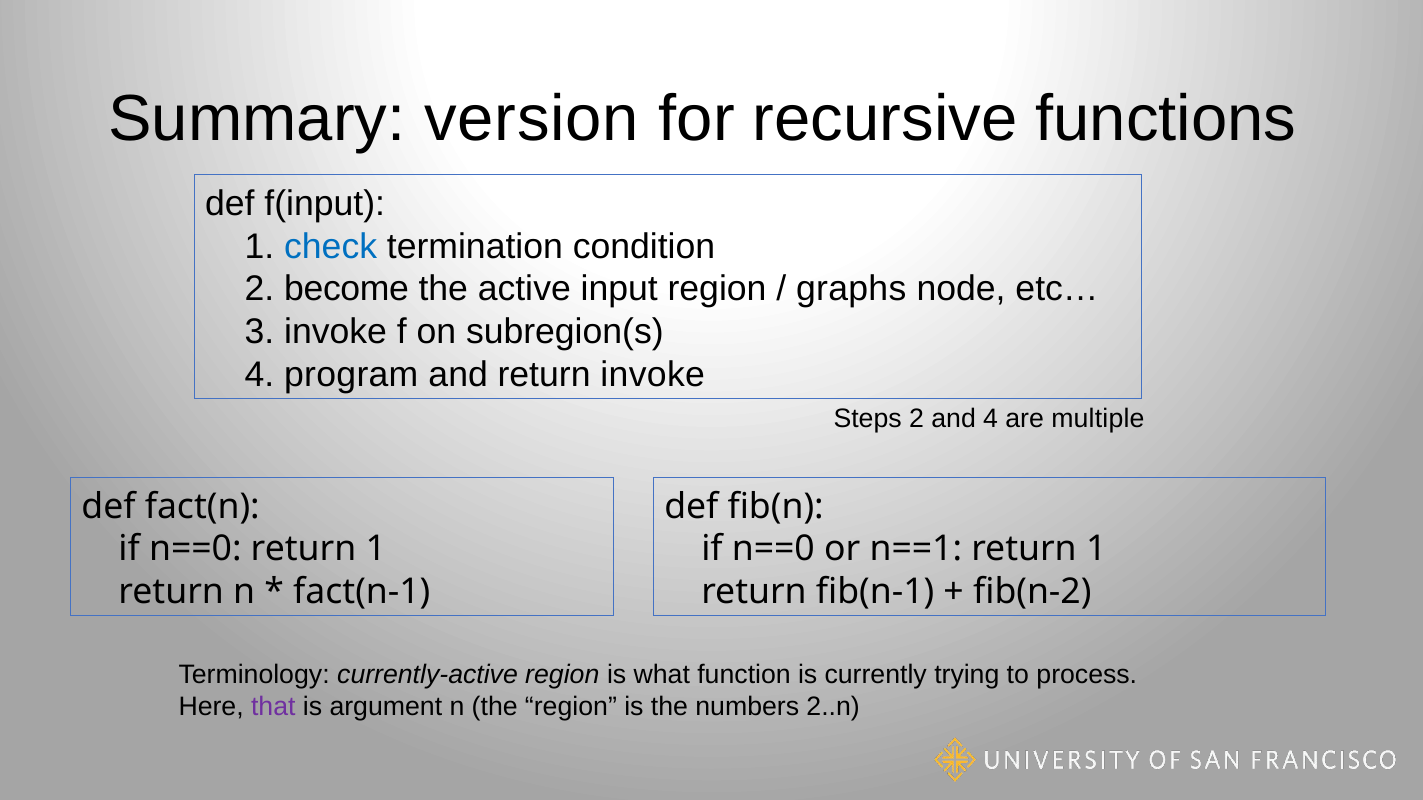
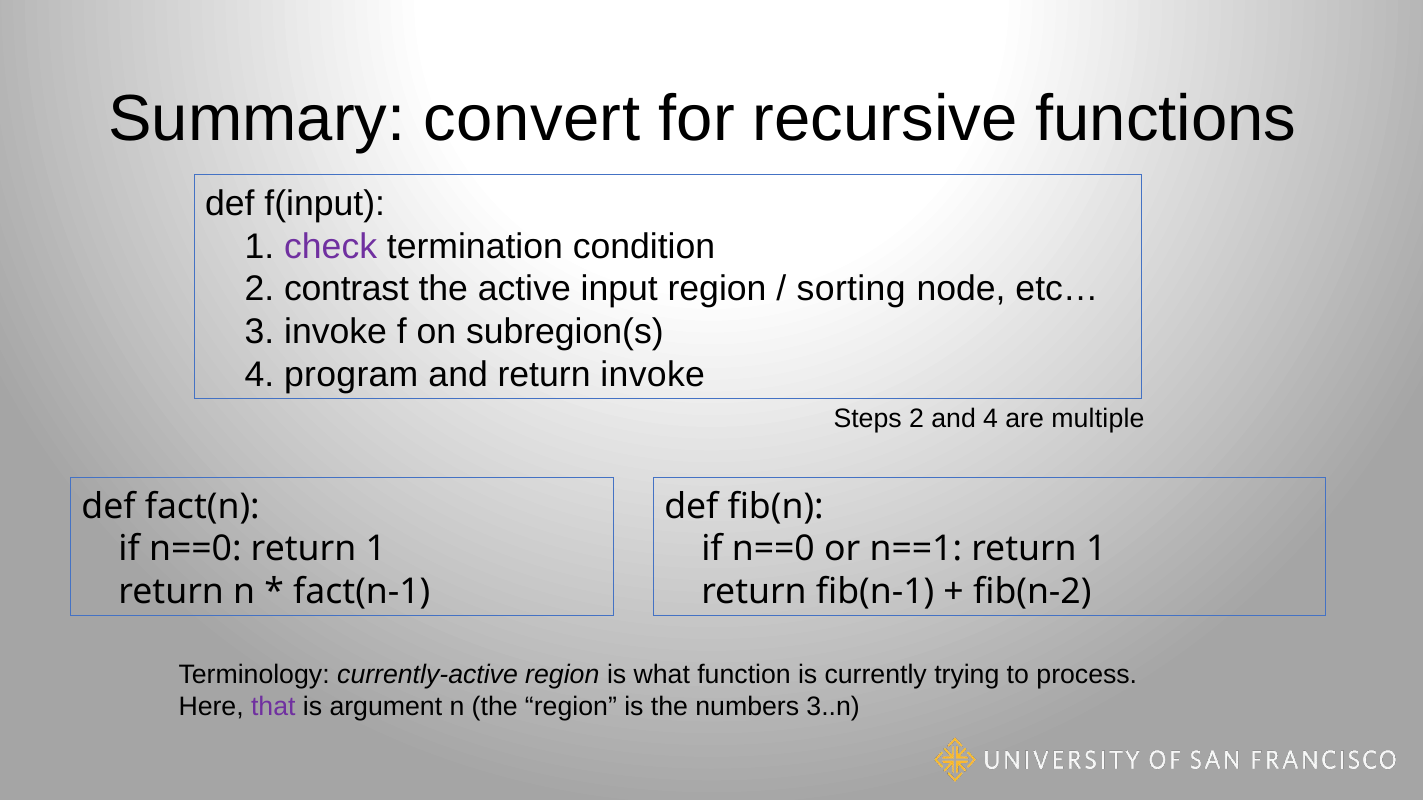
version: version -> convert (532, 120)
check colour: blue -> purple (331, 246)
become: become -> contrast (347, 289)
graphs: graphs -> sorting (851, 289)
2..n: 2..n -> 3..n (833, 707)
